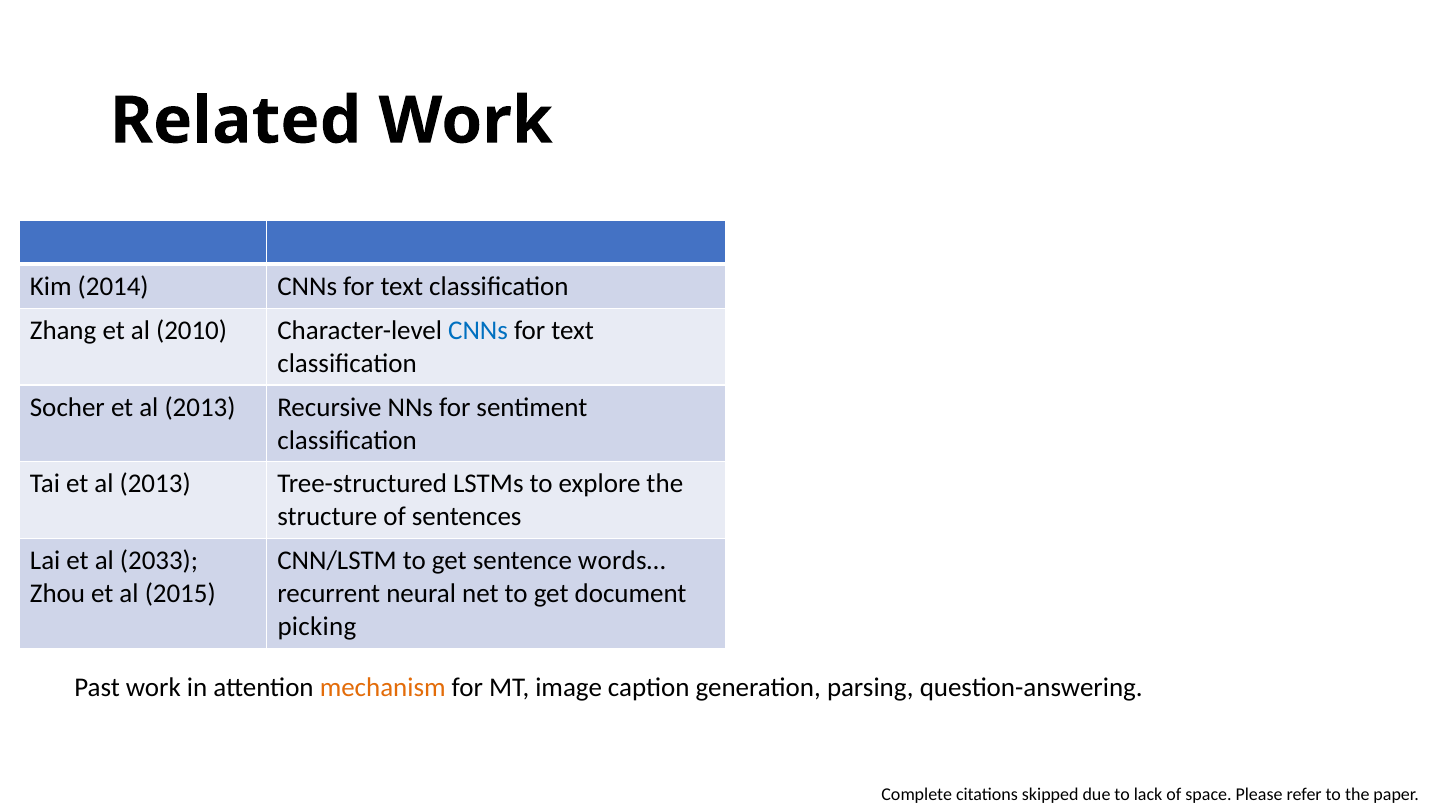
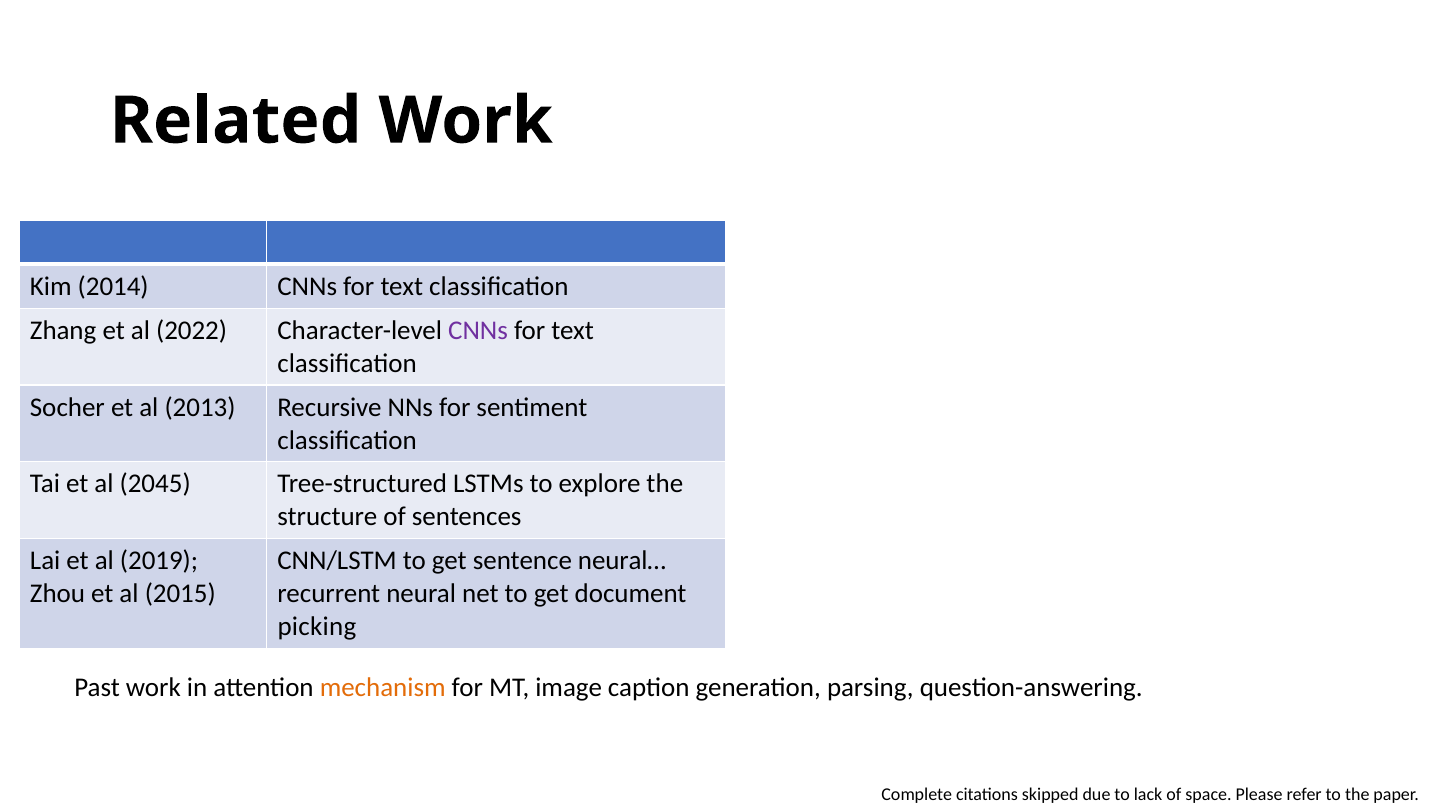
2010: 2010 -> 2022 (192, 330)
CNNs colour: blue -> purple (478, 330)
Tai et al 2013: 2013 -> 2045 (155, 484)
2033: 2033 -> 2019 (159, 561)
words…: words… -> neural… (622, 561)
